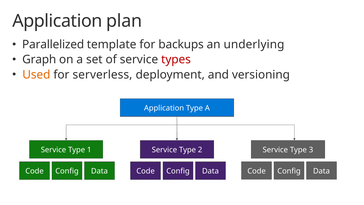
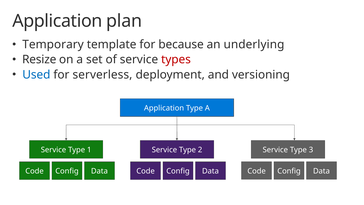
Parallelized: Parallelized -> Temporary (53, 44)
backups: backups -> because (181, 44)
Graph: Graph -> Resize (39, 60)
Used colour: orange -> blue (36, 75)
